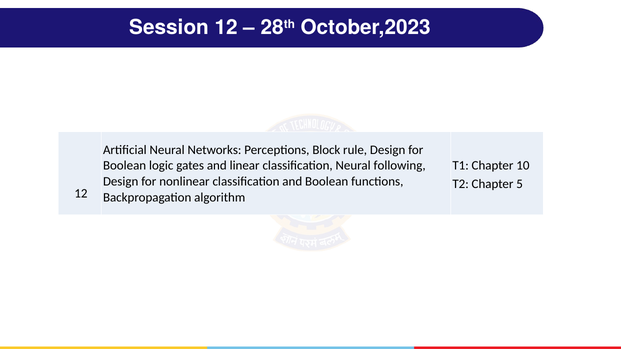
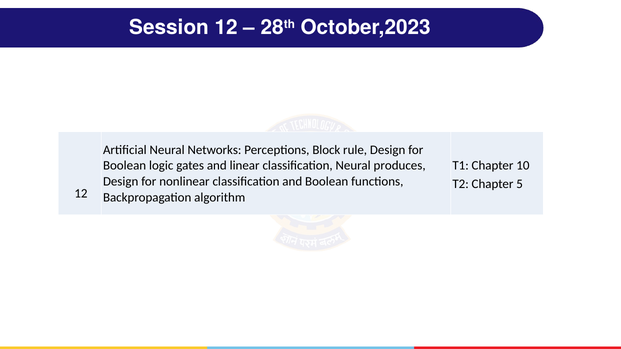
following: following -> produces (400, 166)
